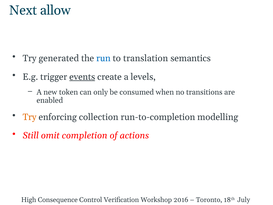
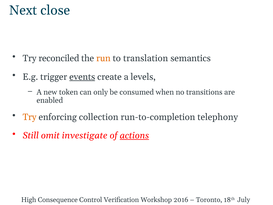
allow: allow -> close (55, 10)
generated: generated -> reconciled (59, 58)
run colour: blue -> orange (103, 58)
modelling: modelling -> telephony (218, 117)
completion: completion -> investigate (85, 135)
actions underline: none -> present (134, 135)
